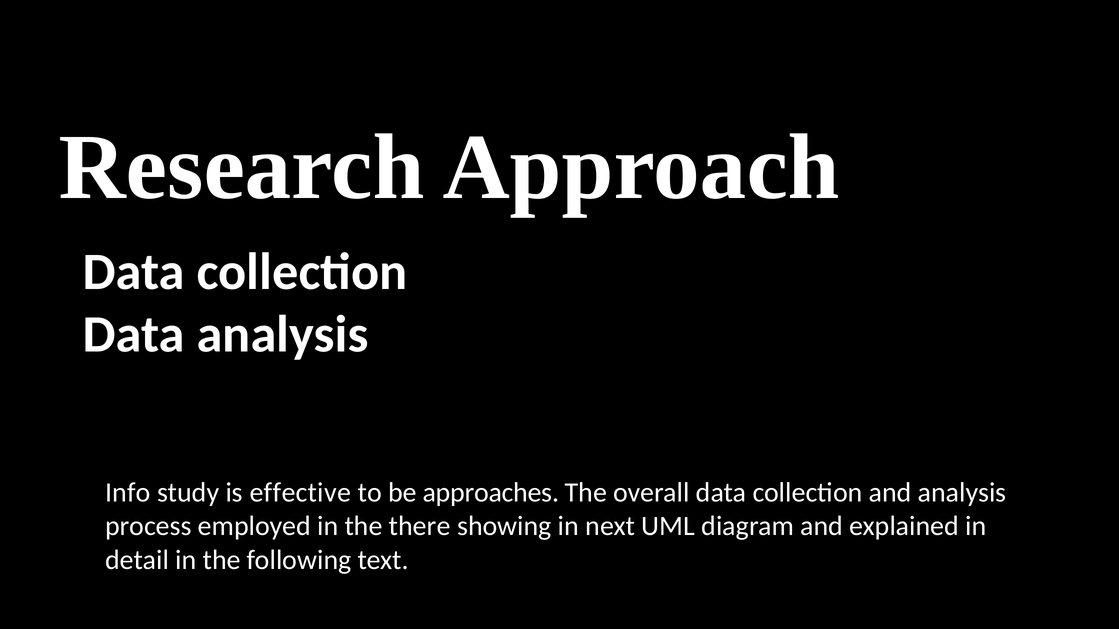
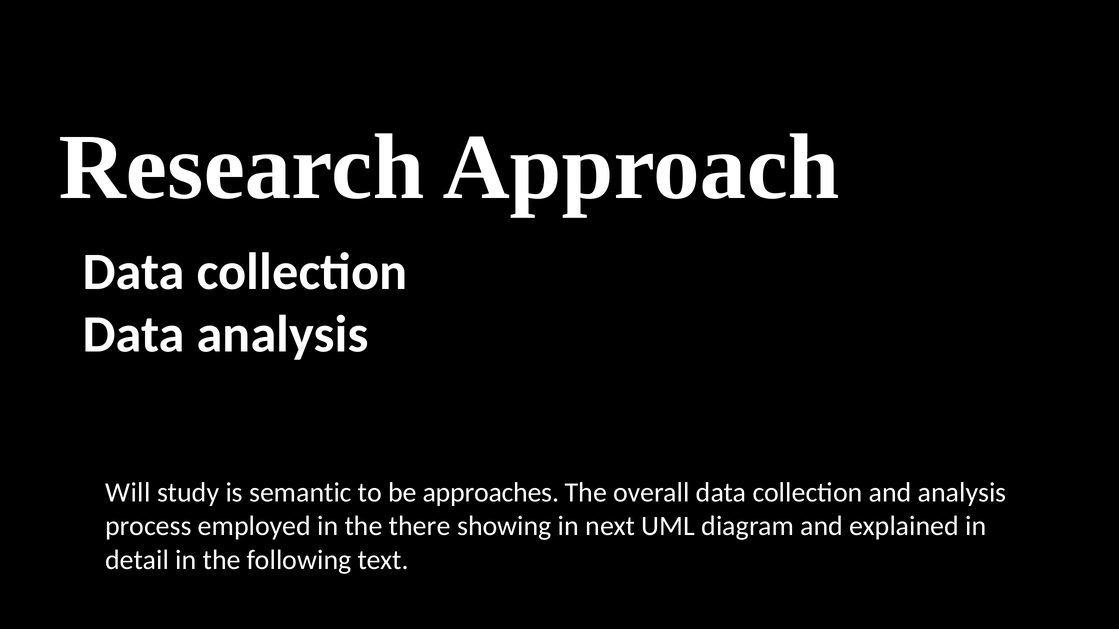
Info: Info -> Will (128, 493)
effective: effective -> semantic (300, 493)
